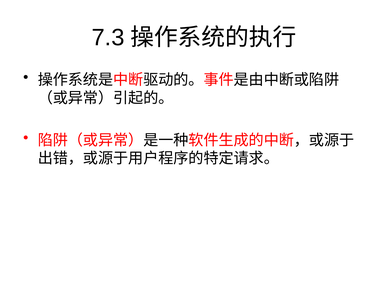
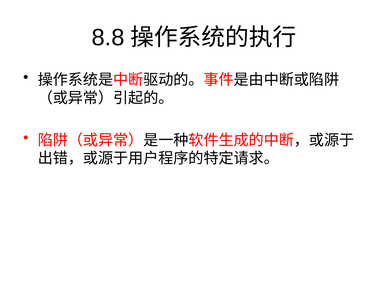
7.3: 7.3 -> 8.8 (108, 38)
